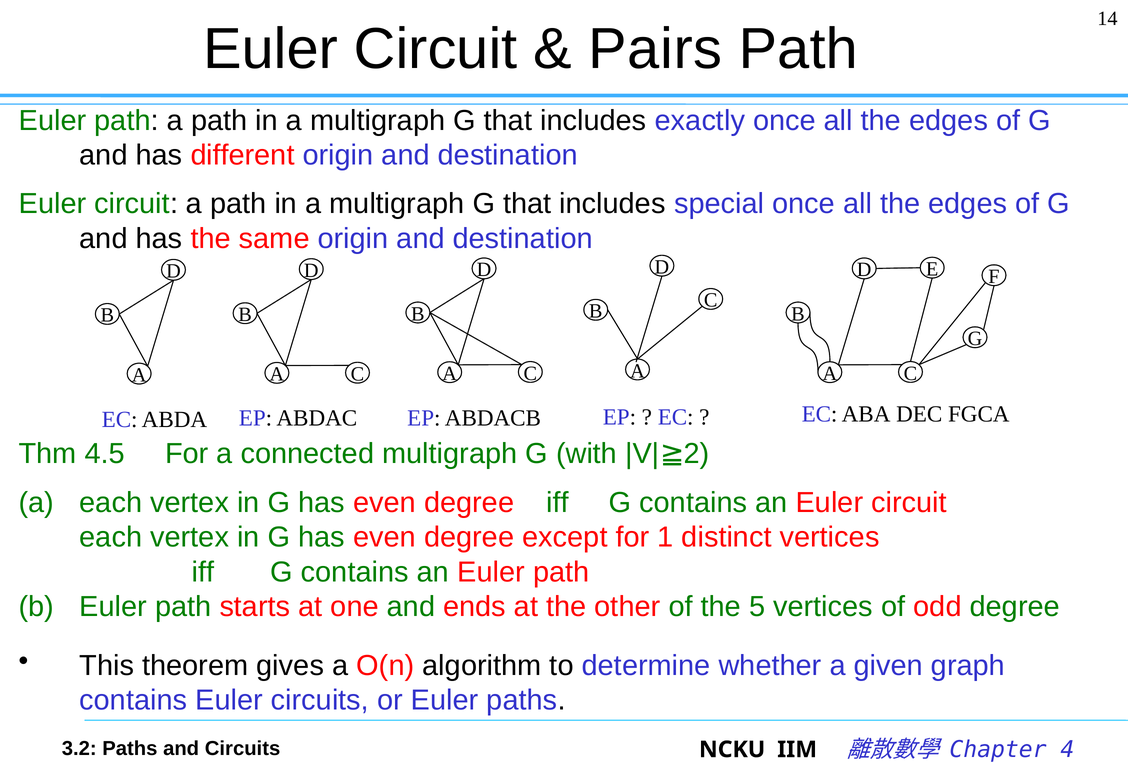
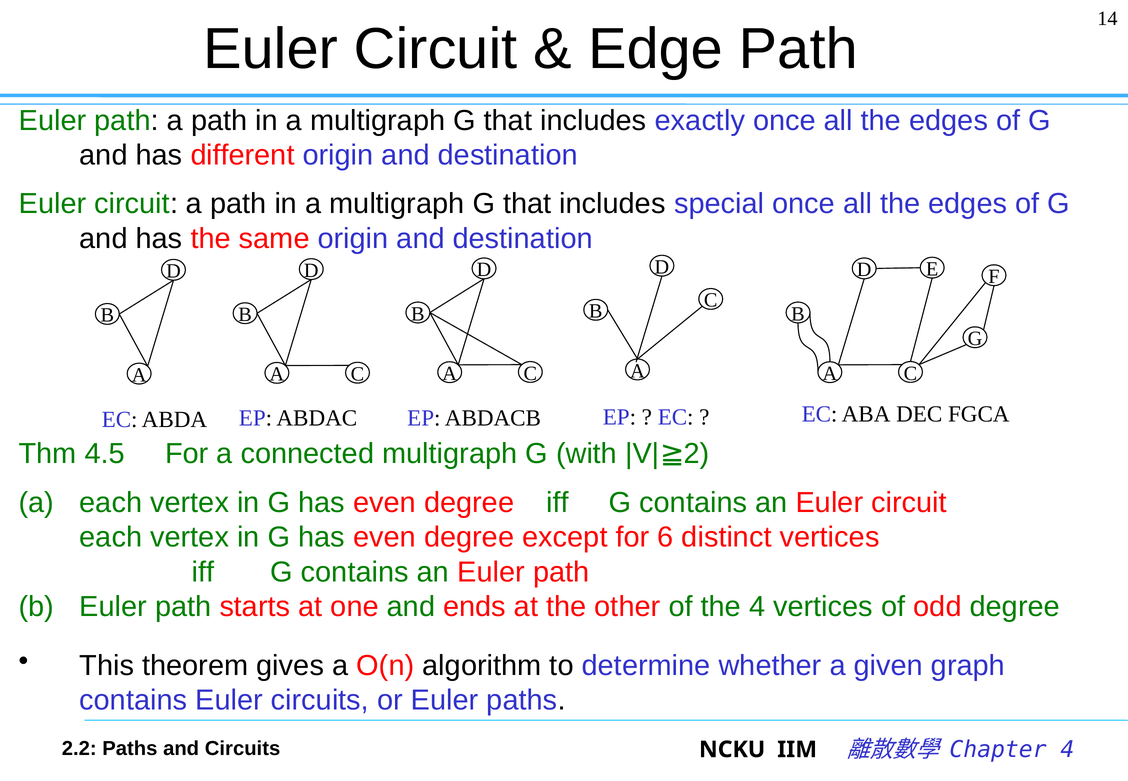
Pairs: Pairs -> Edge (656, 49)
1: 1 -> 6 (665, 537)
the 5: 5 -> 4 (757, 607)
3.2: 3.2 -> 2.2 (79, 748)
